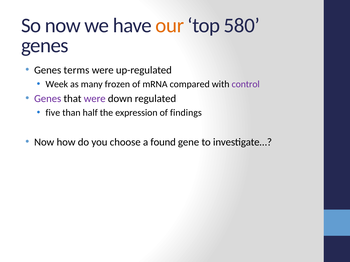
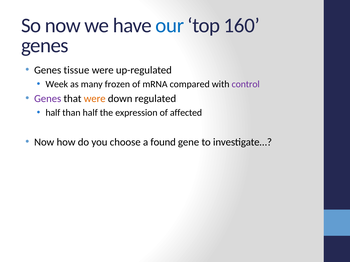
our colour: orange -> blue (170, 25)
580: 580 -> 160 (242, 25)
terms: terms -> tissue (76, 70)
were colour: purple -> orange (95, 99)
five: five -> half (53, 113)
findings: findings -> affected (186, 113)
